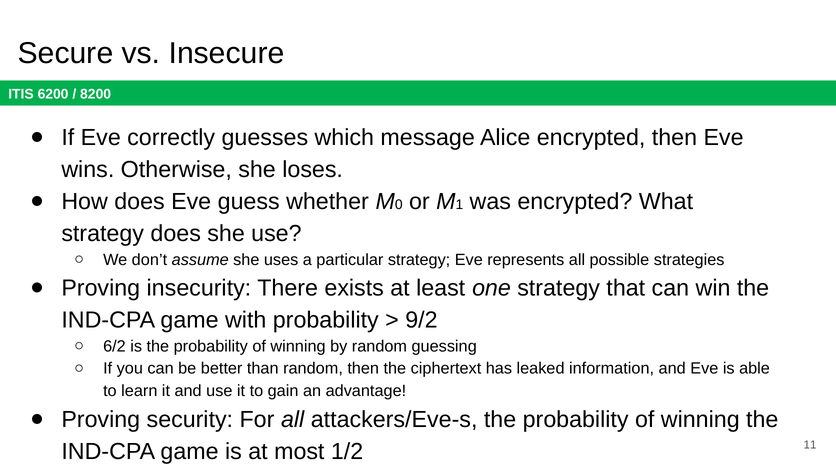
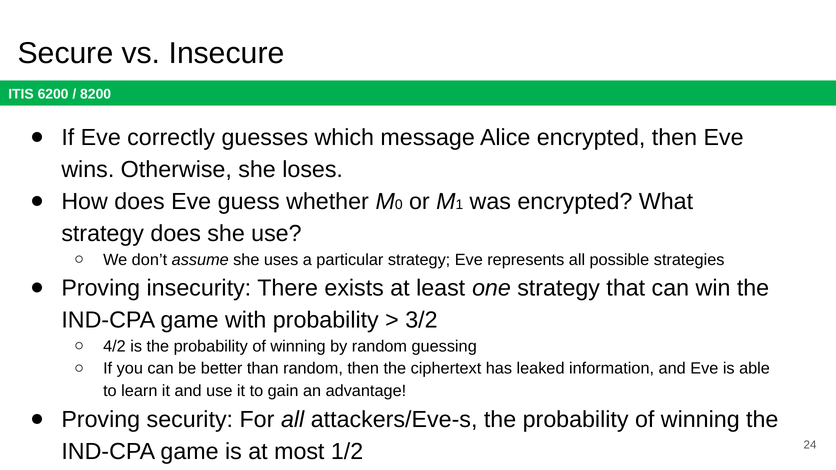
9/2: 9/2 -> 3/2 (421, 320)
6/2: 6/2 -> 4/2 (114, 346)
11: 11 -> 24 (810, 445)
